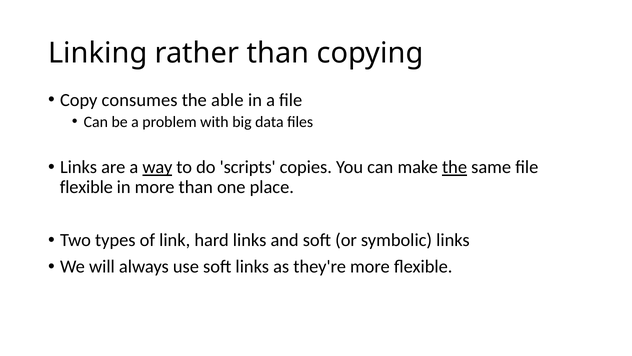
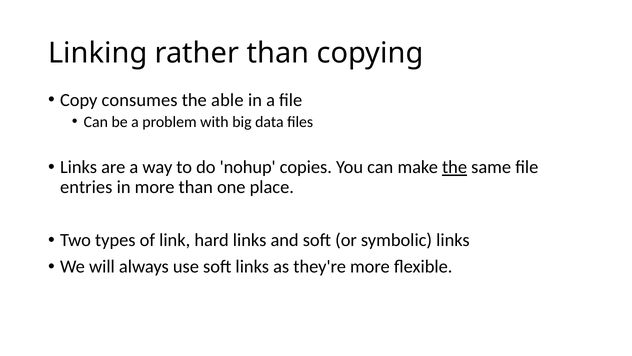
way underline: present -> none (157, 167)
scripts: scripts -> nohup (248, 167)
flexible: flexible -> entries (86, 187)
